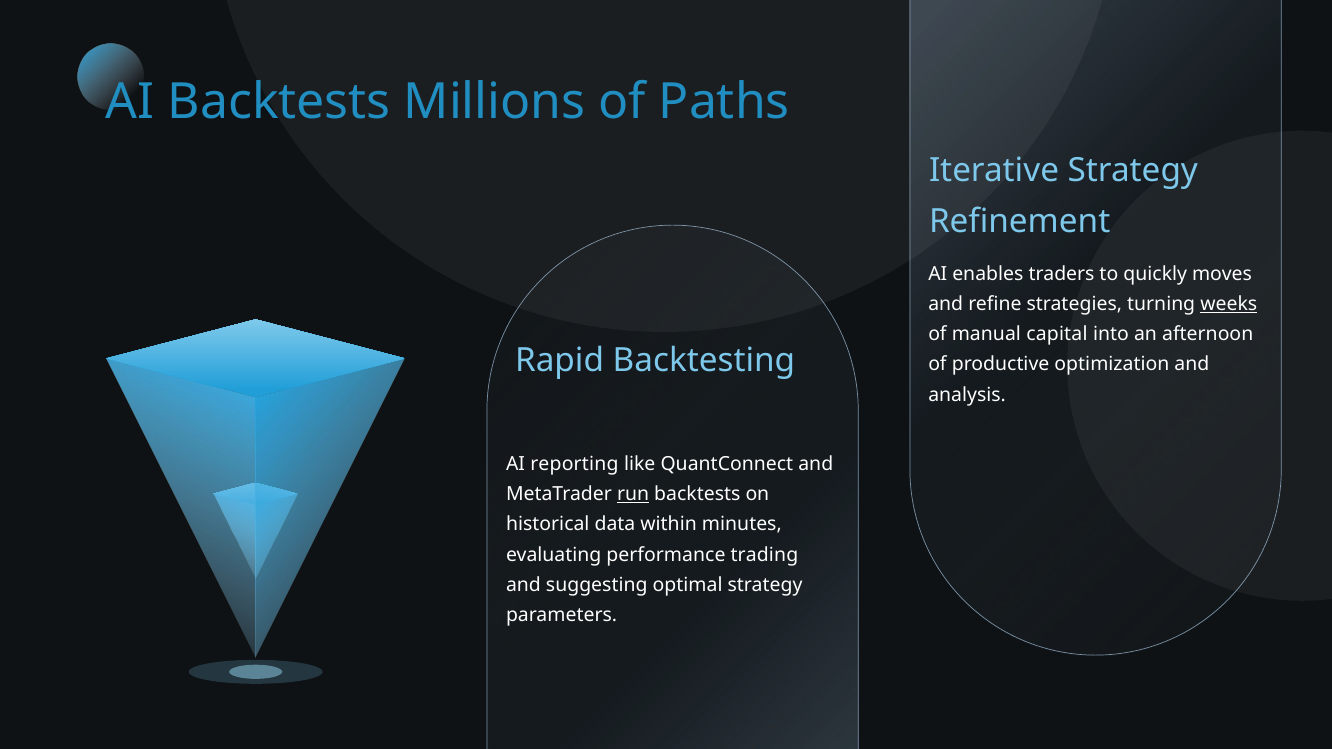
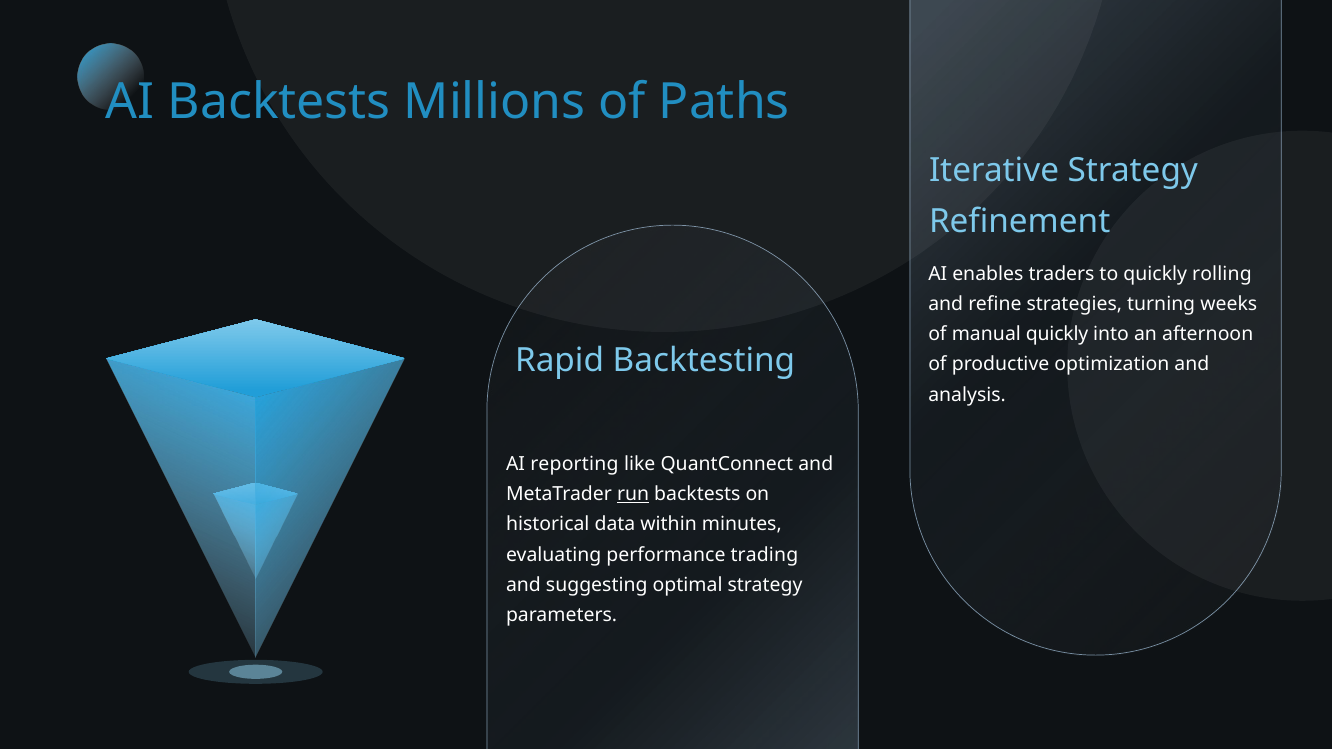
moves: moves -> rolling (1222, 274)
weeks underline: present -> none (1229, 304)
manual capital: capital -> quickly (1057, 334)
